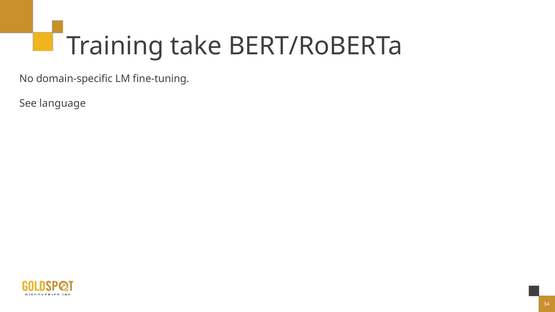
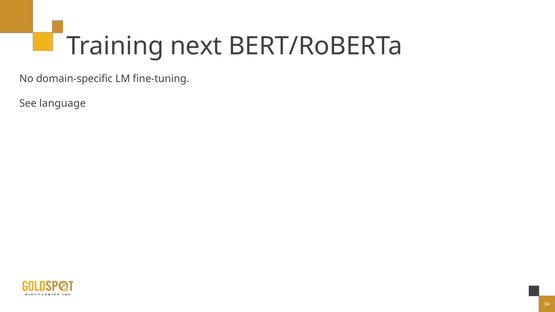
take: take -> next (196, 46)
